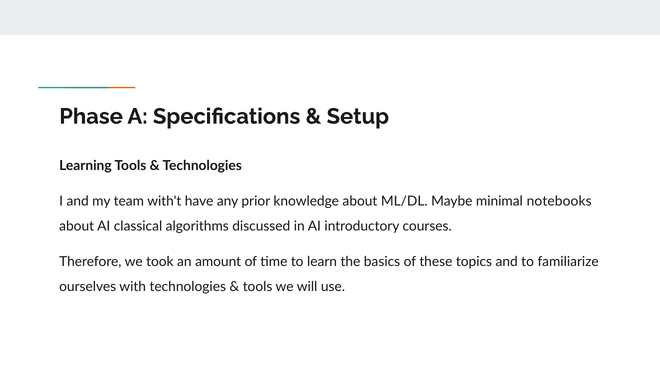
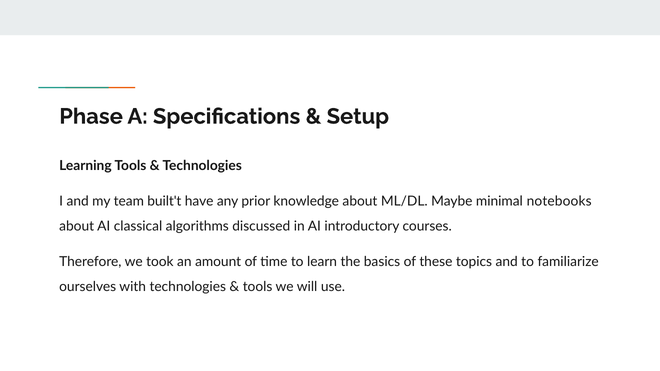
with't: with't -> built't (164, 201)
